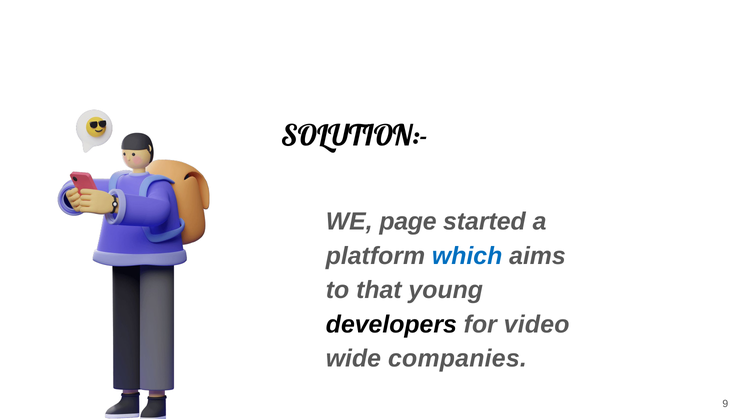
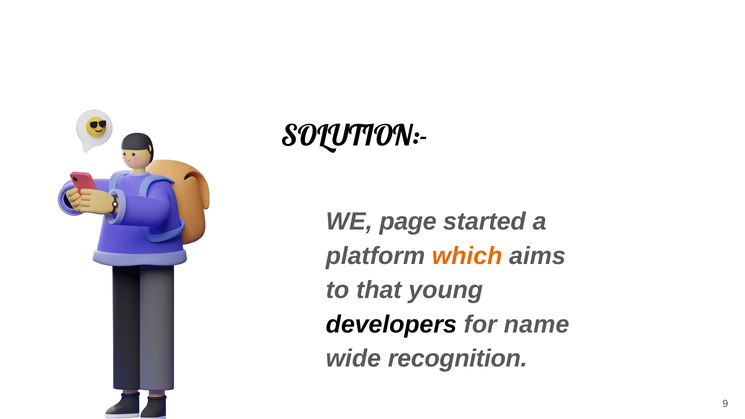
which colour: blue -> orange (467, 256)
video: video -> name (537, 325)
companies: companies -> recognition (458, 359)
